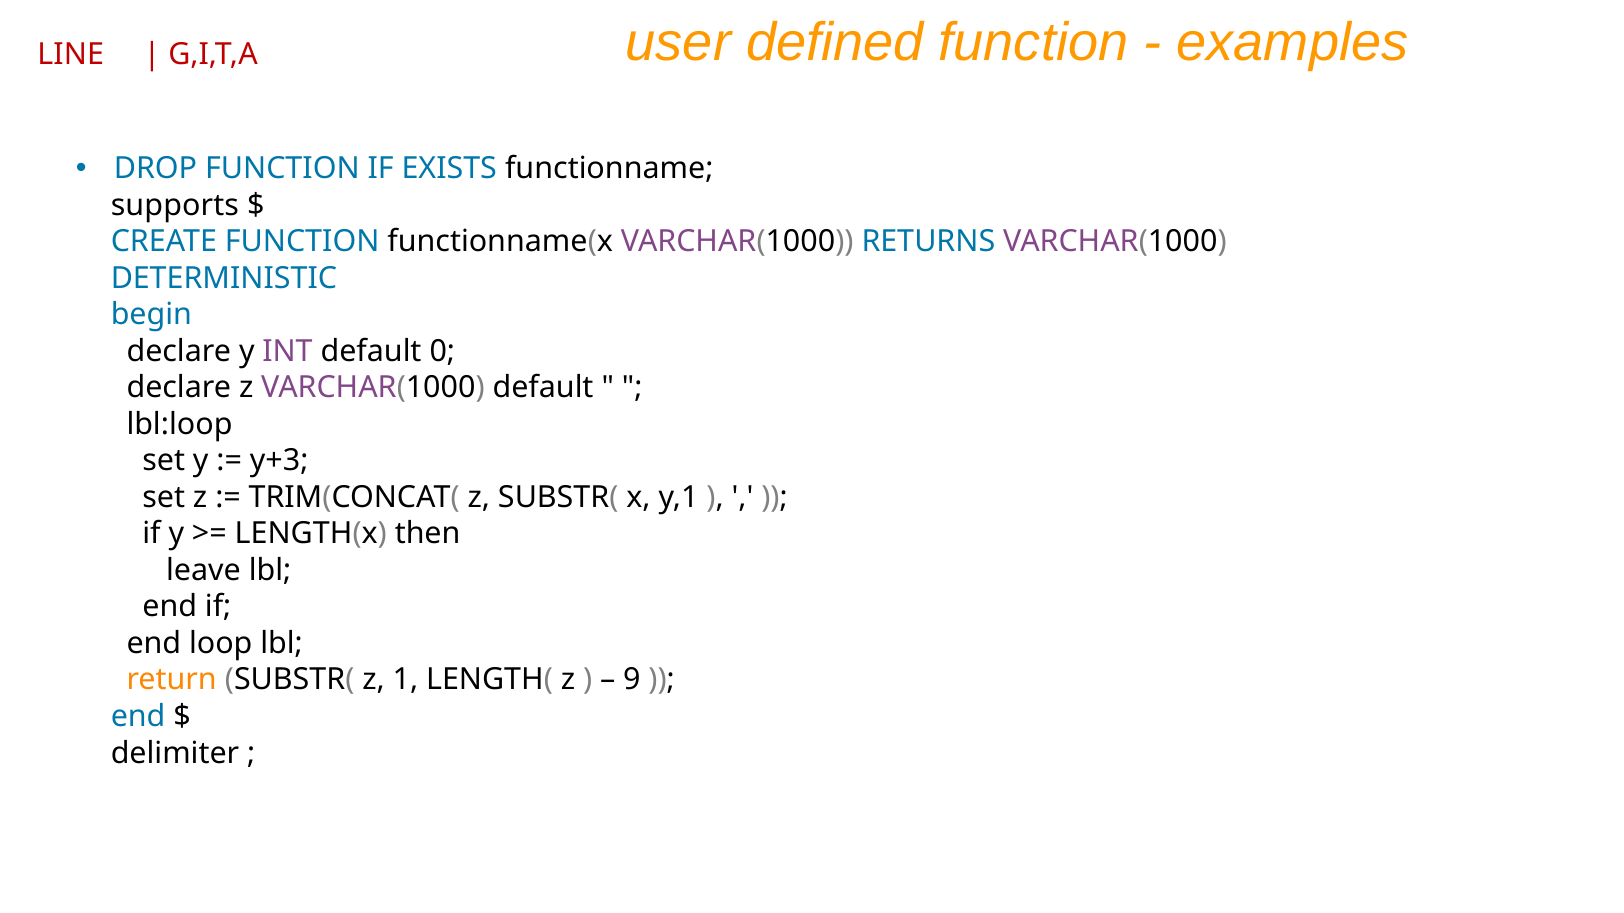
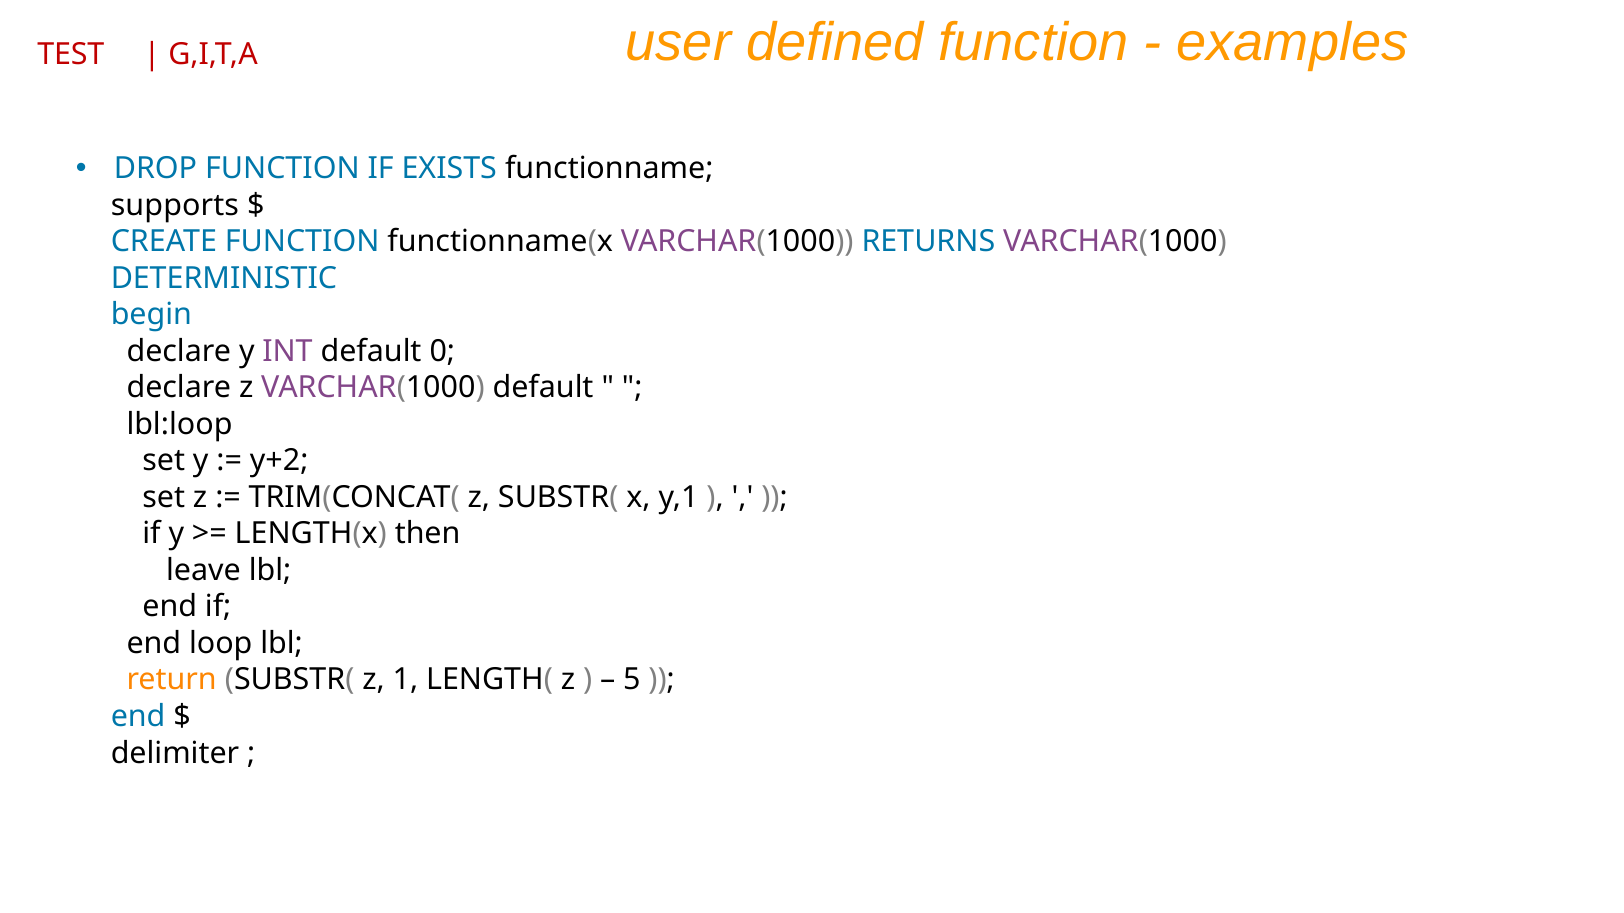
LINE: LINE -> TEST (71, 54)
y+3: y+3 -> y+2 (279, 461)
9: 9 -> 5 (632, 680)
